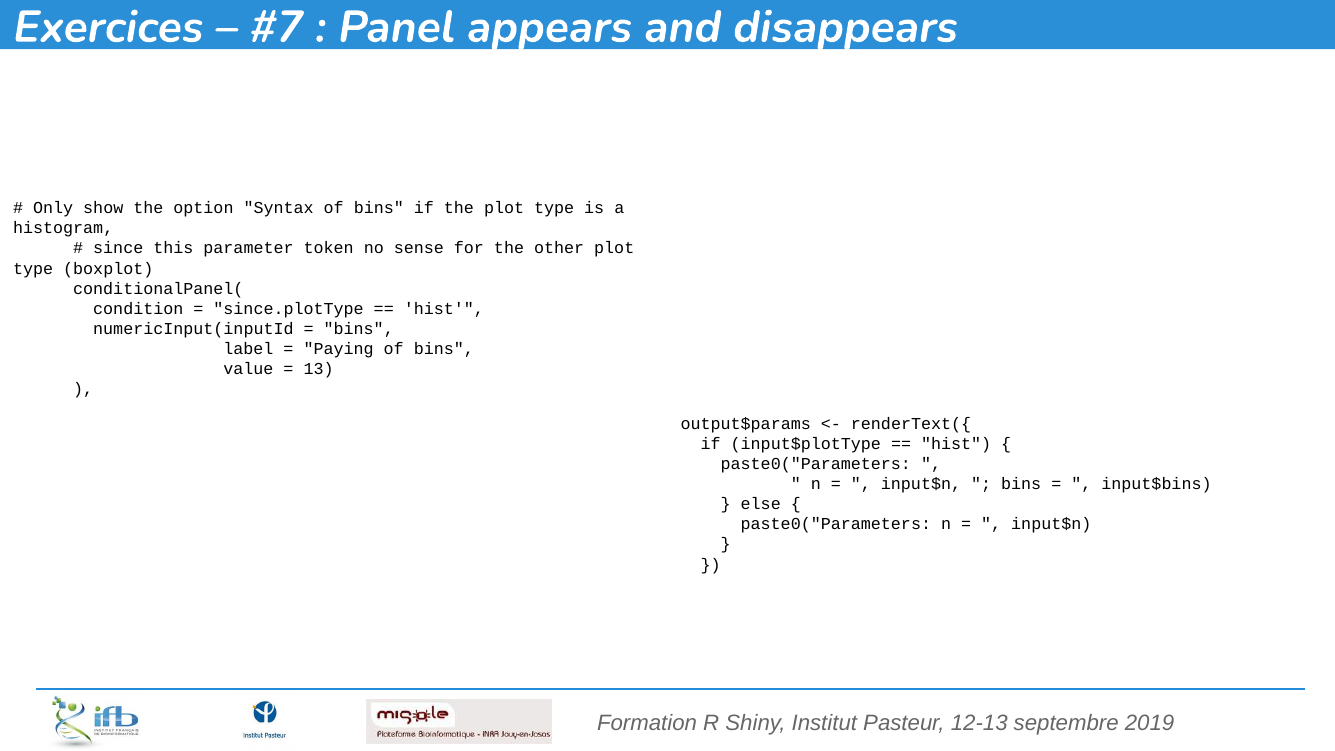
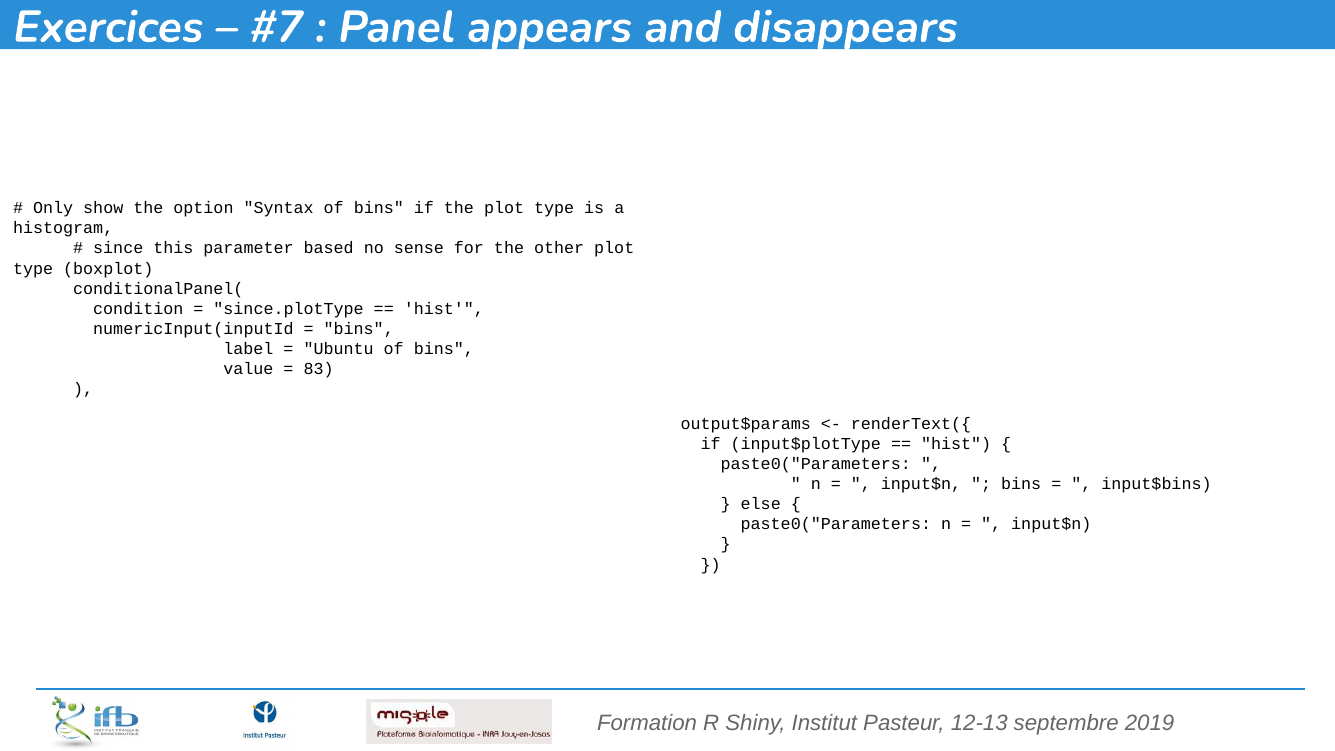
token: token -> based (329, 248)
Paying: Paying -> Ubuntu (339, 349)
13: 13 -> 83 (319, 369)
